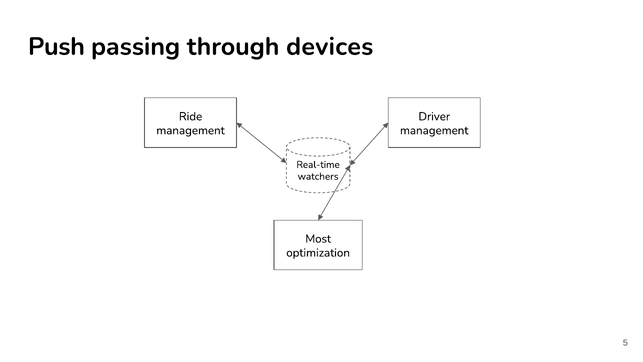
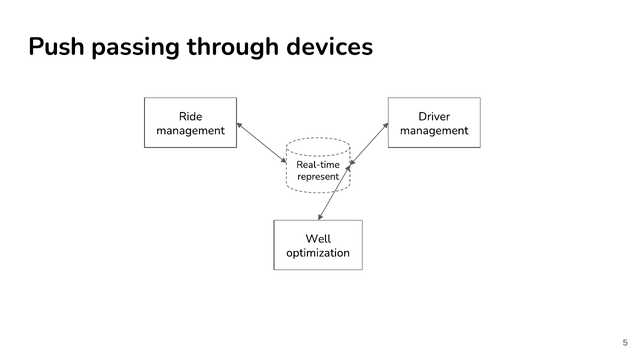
watchers: watchers -> represent (318, 176)
Most: Most -> Well (318, 239)
